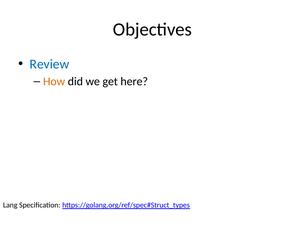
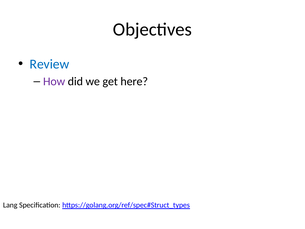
How colour: orange -> purple (54, 81)
